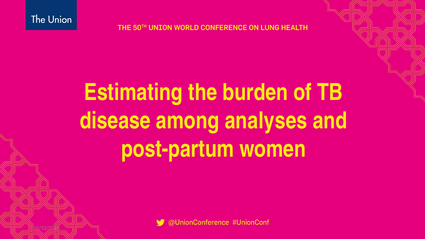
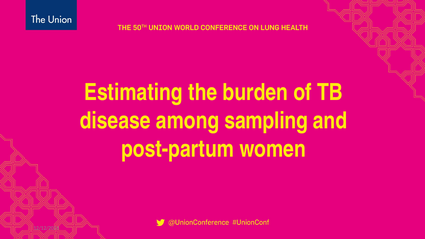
analyses: analyses -> sampling (266, 121)
